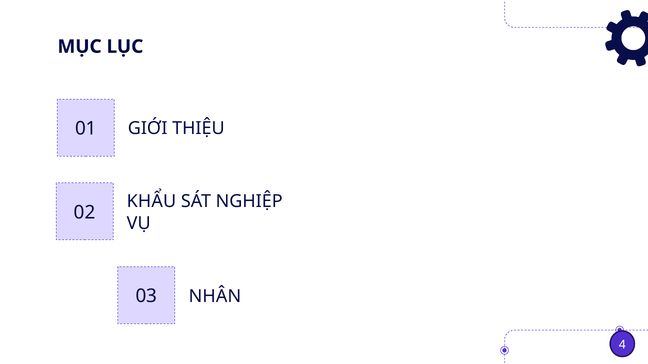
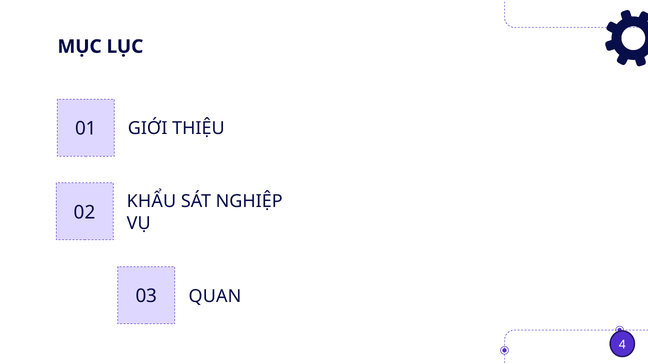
NHÂN: NHÂN -> QUAN (215, 297)
